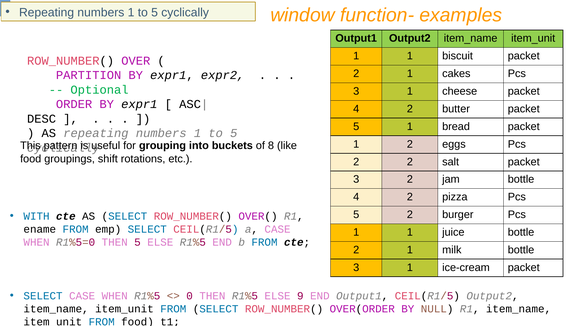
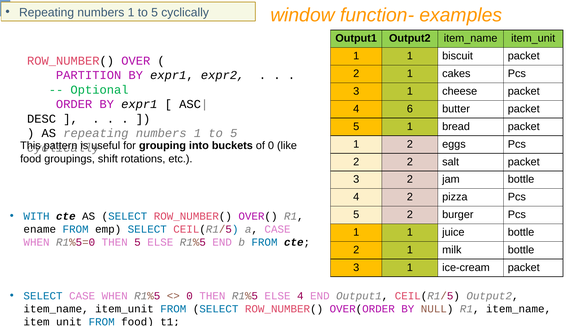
2: 2 -> 6 (410, 109)
of 8: 8 -> 0 (271, 146)
ELSE 9: 9 -> 4 (300, 295)
